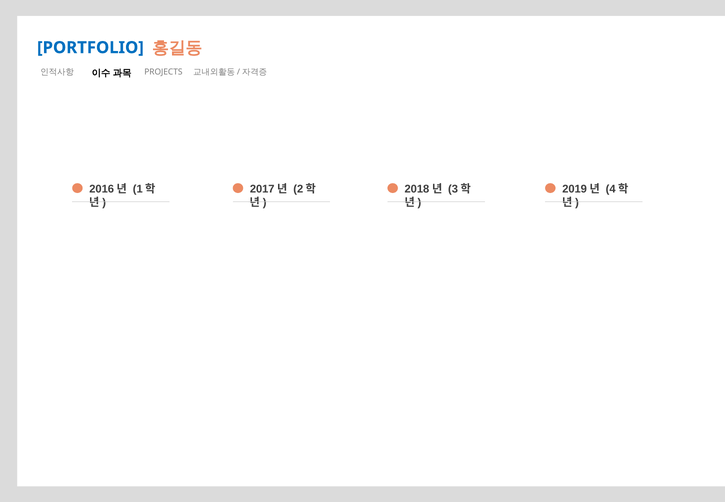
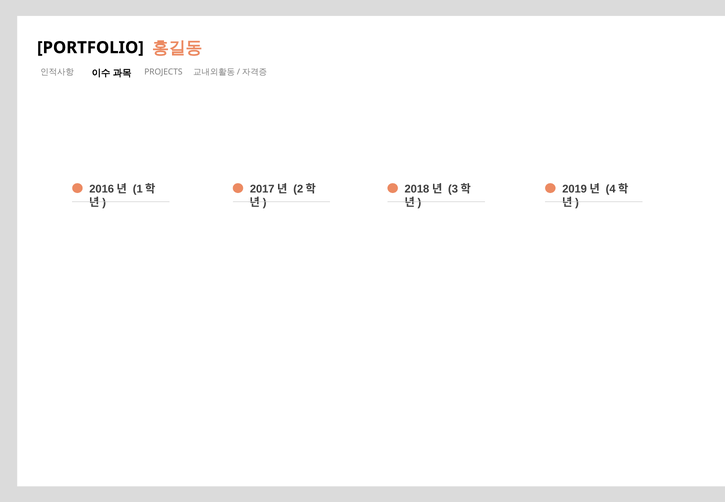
PORTFOLIO colour: blue -> black (90, 48)
